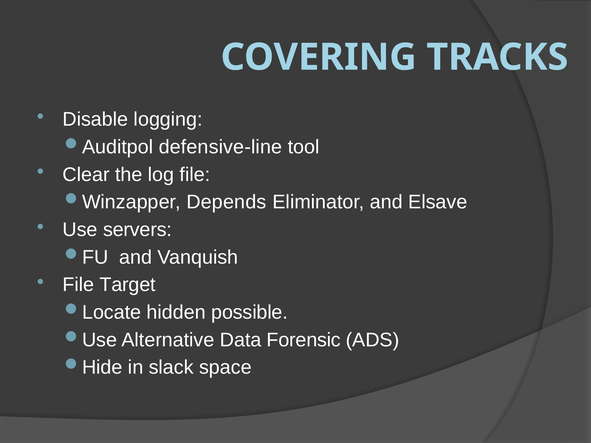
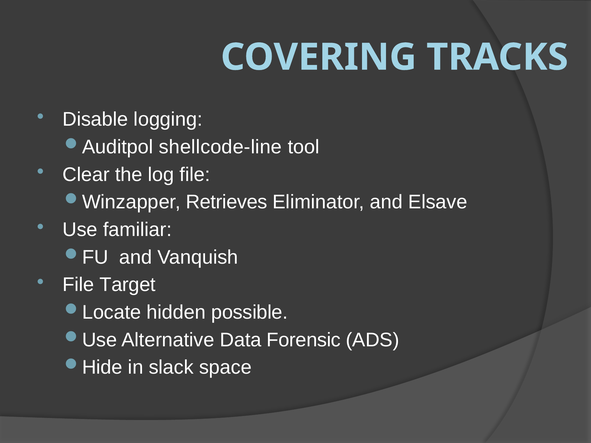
defensive-line: defensive-line -> shellcode-line (220, 147)
Depends: Depends -> Retrieves (227, 202)
servers: servers -> familiar (137, 230)
